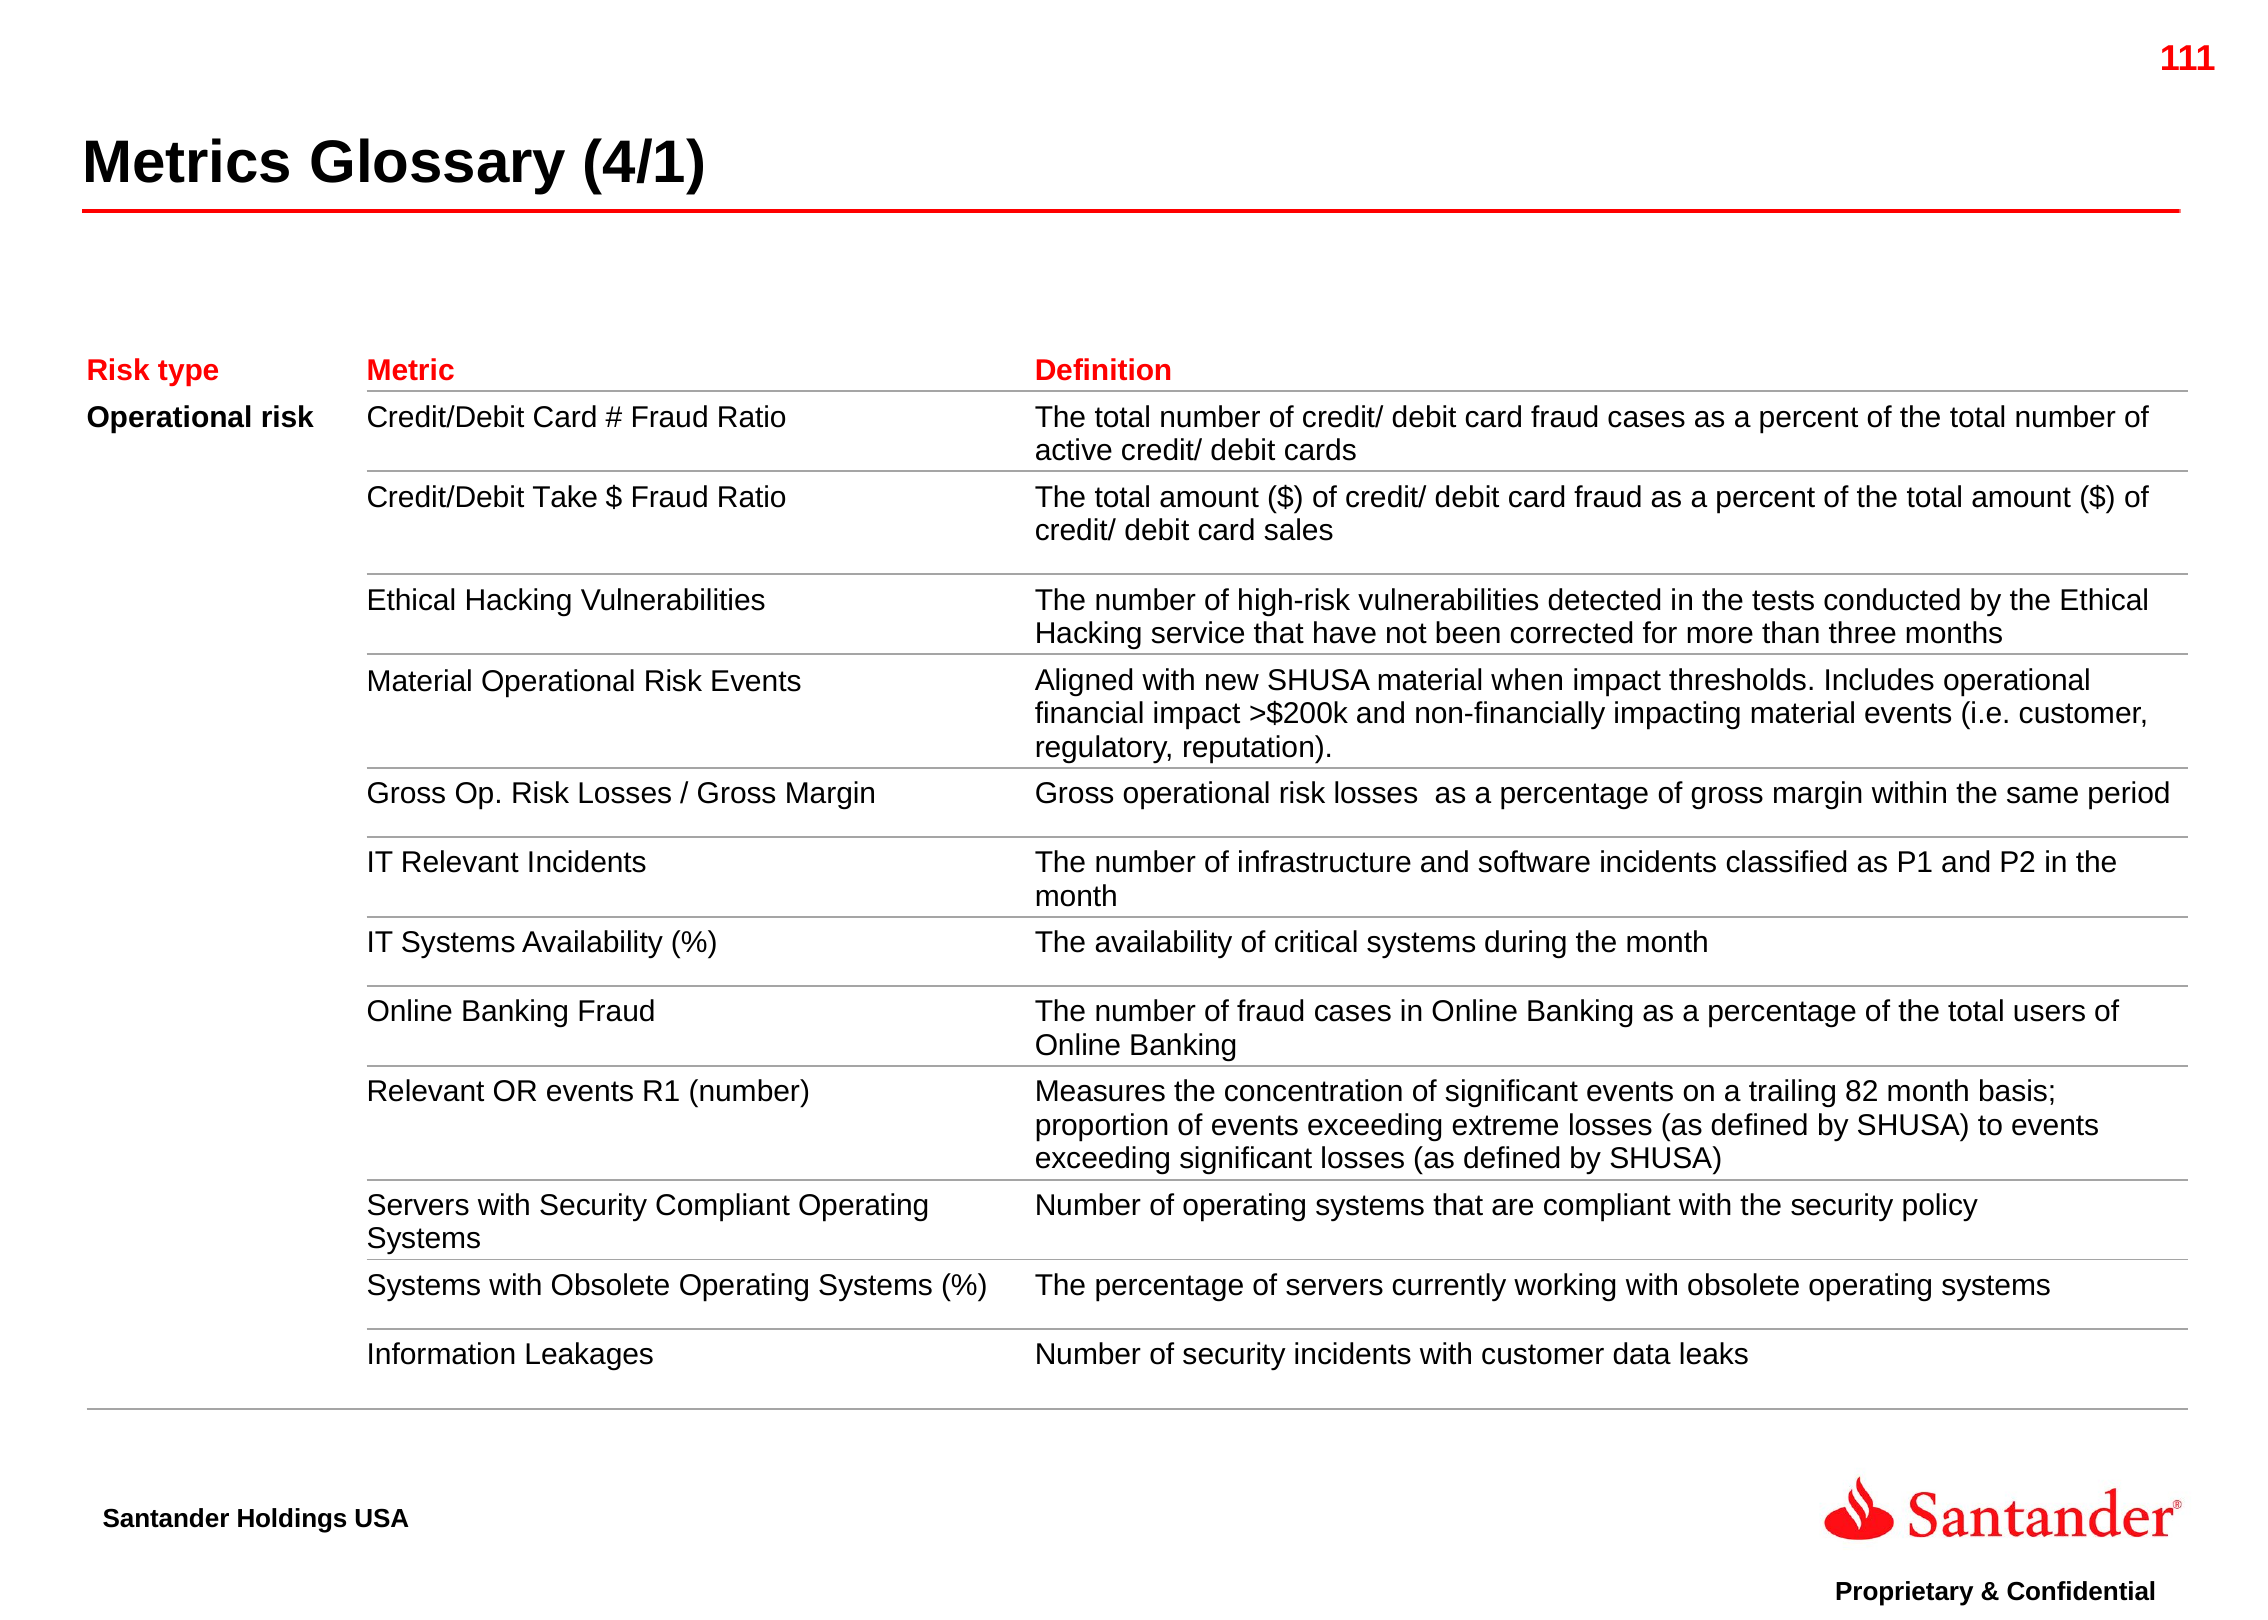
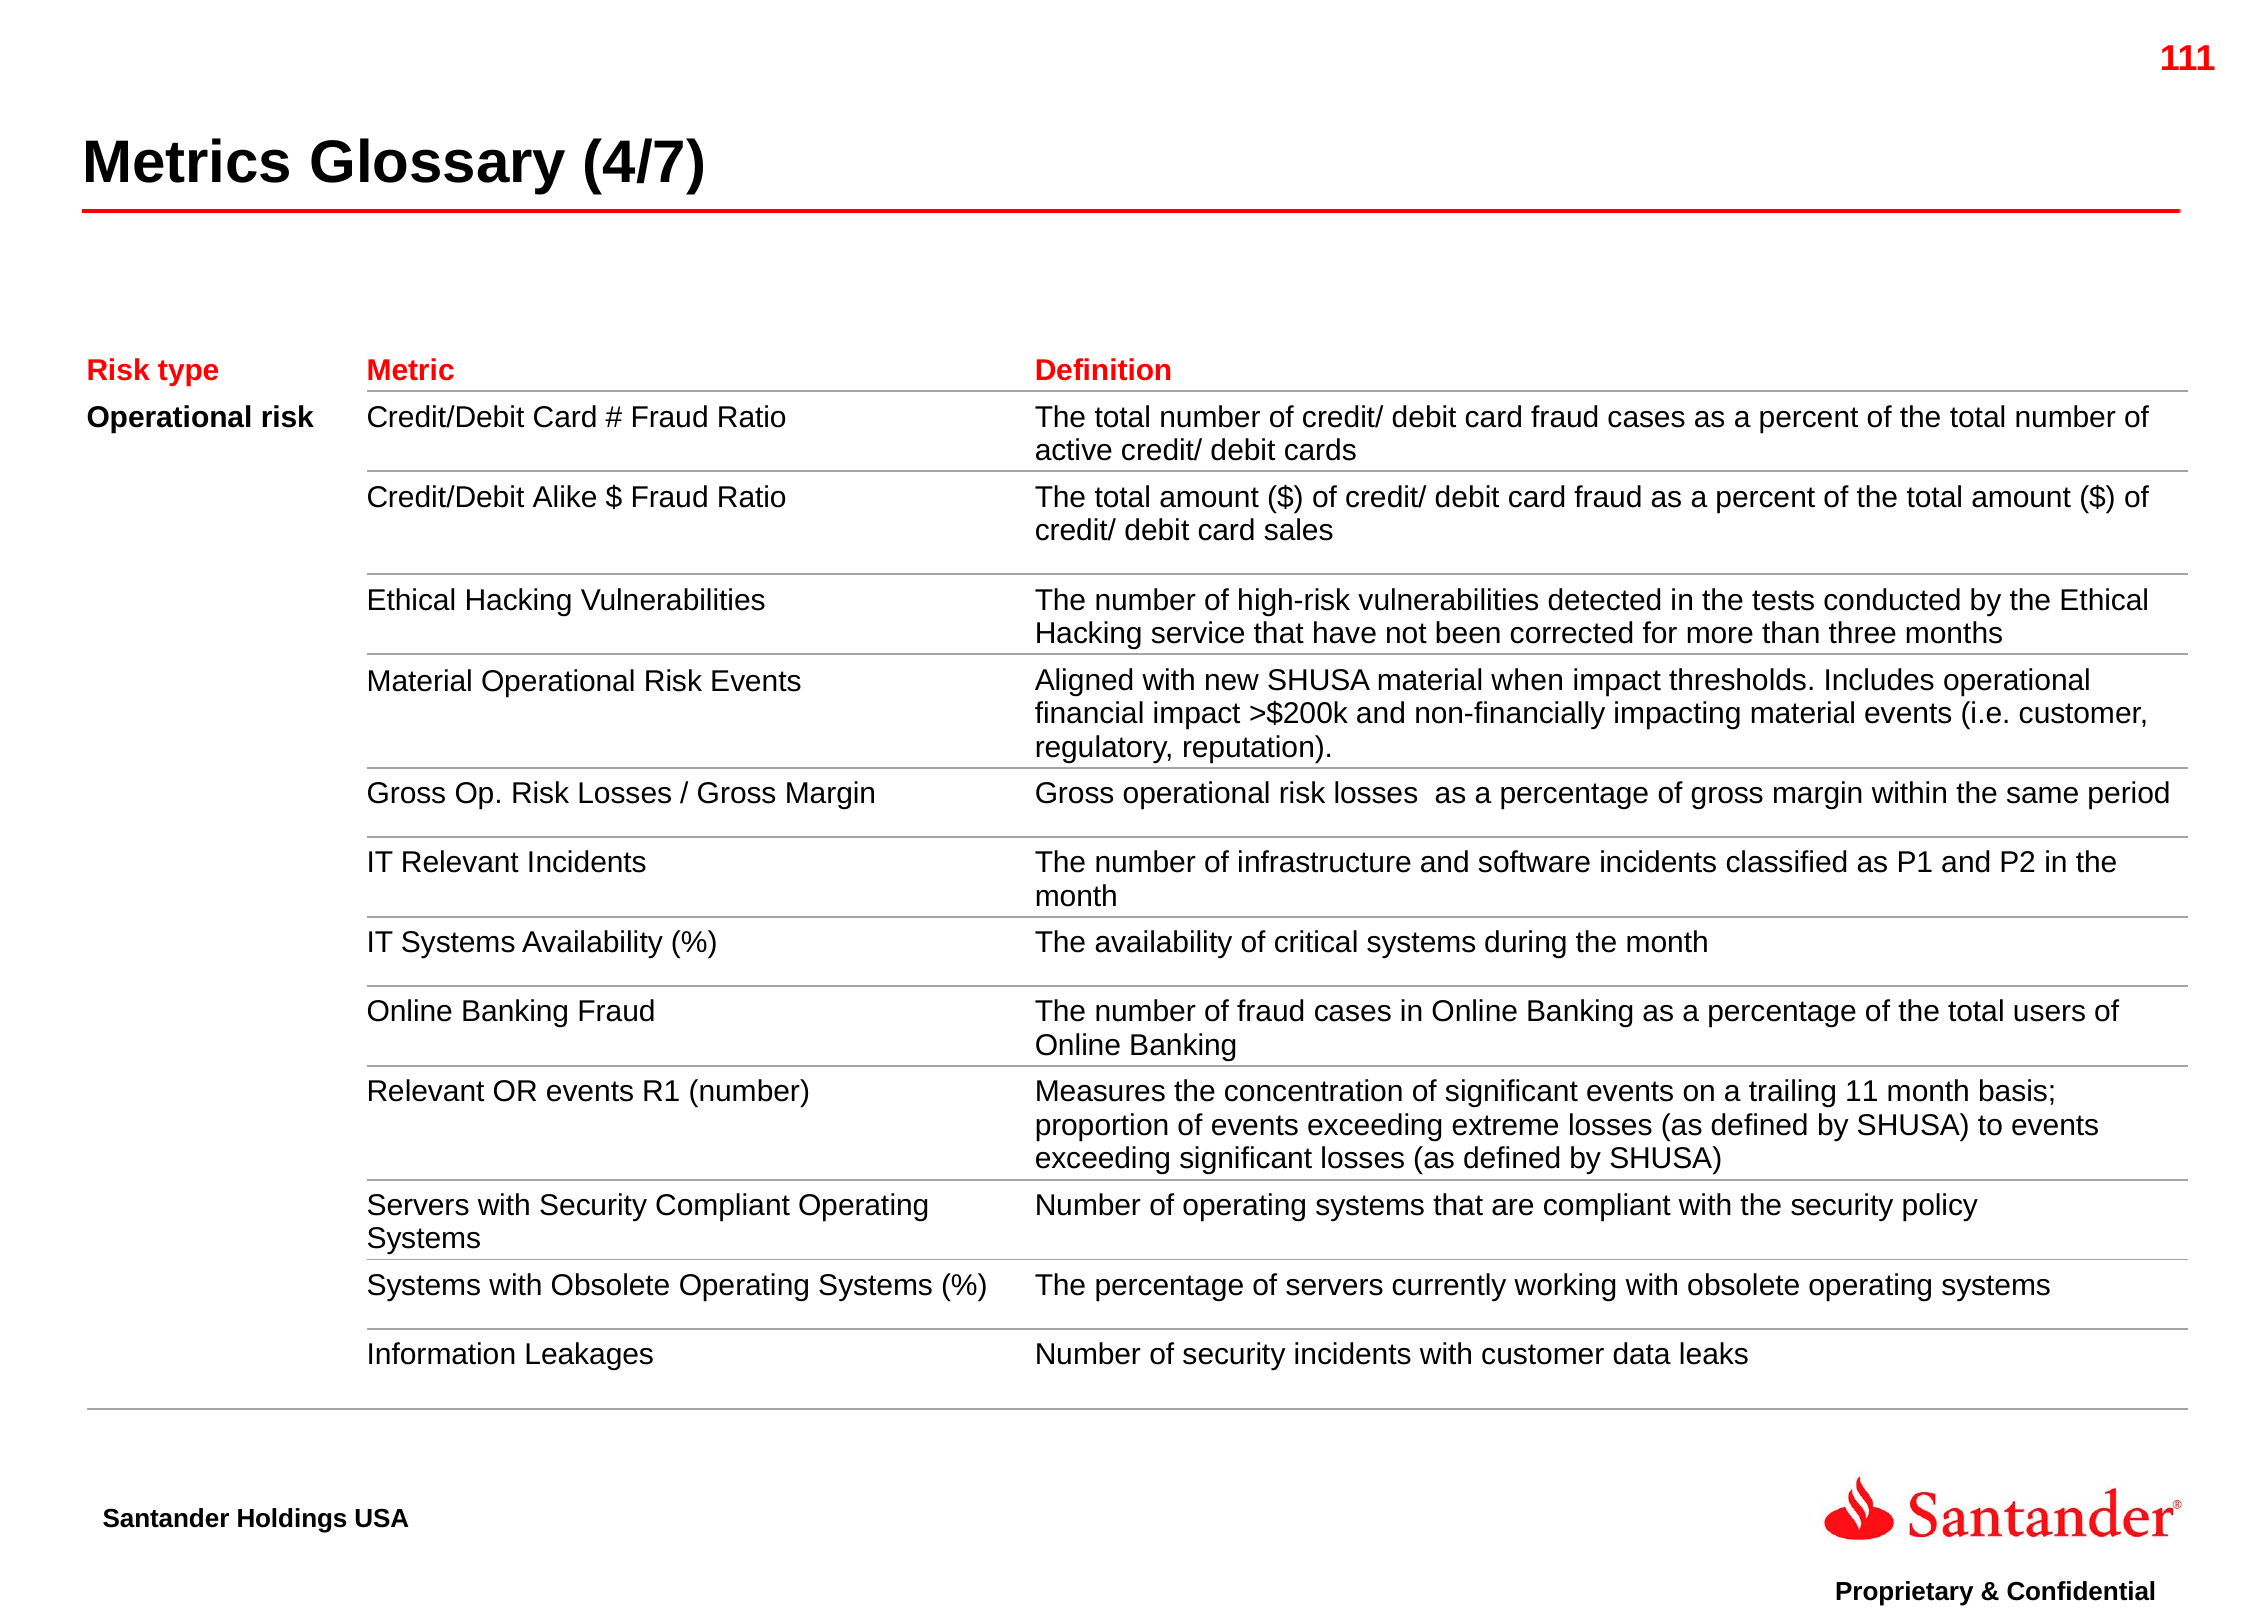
4/1: 4/1 -> 4/7 (645, 162)
Take: Take -> Alike (565, 497)
82: 82 -> 11 (1862, 1092)
